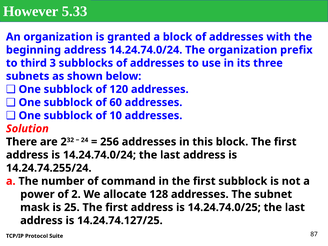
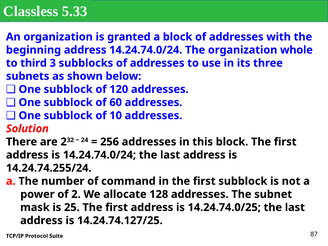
However: However -> Classless (31, 11)
prefix: prefix -> whole (296, 50)
